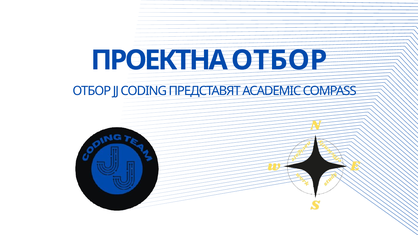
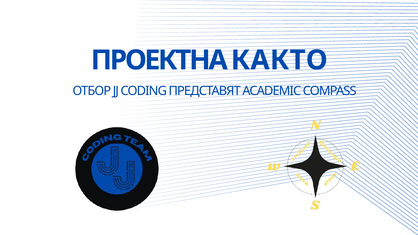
ПРОЕКТНА ОТБОР: ОТБОР -> КАКТО (279, 60)
